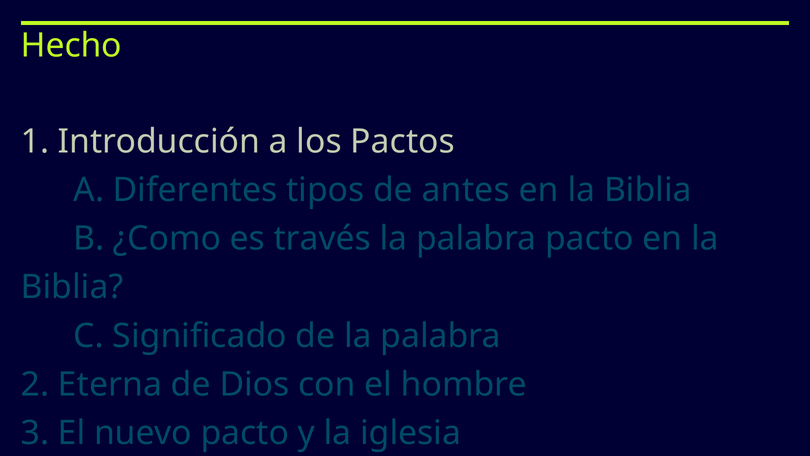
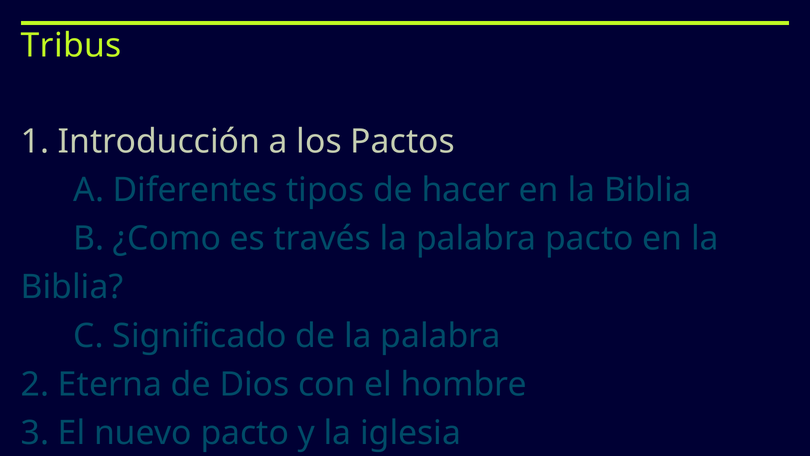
Hecho: Hecho -> Tribus (71, 46)
antes: antes -> hacer (466, 190)
